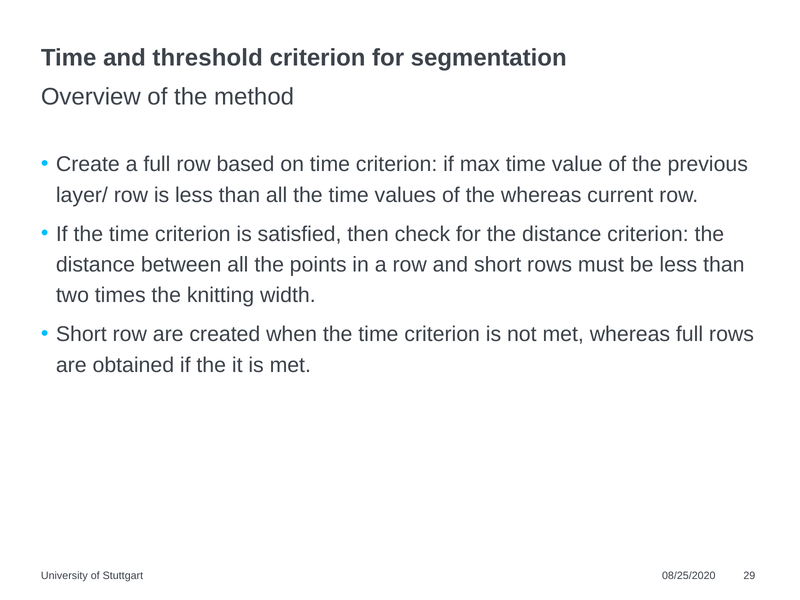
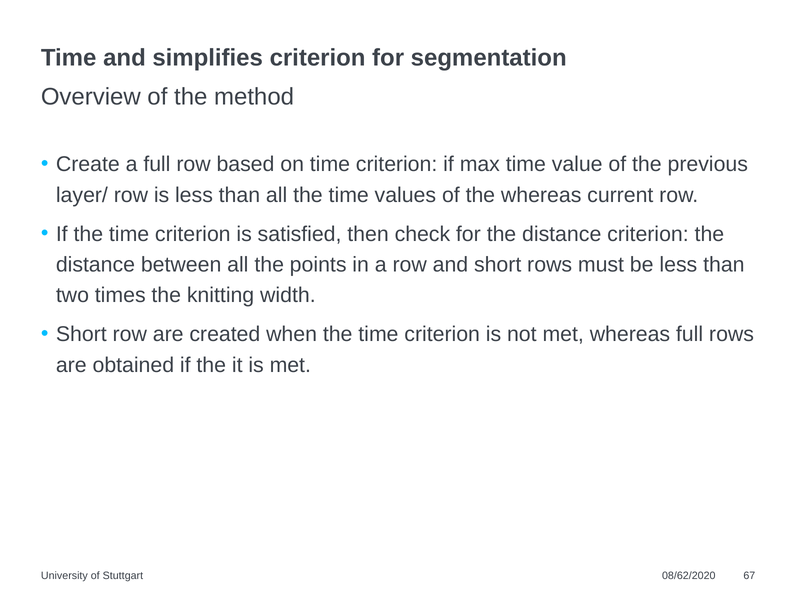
threshold: threshold -> simplifies (208, 58)
08/25/2020: 08/25/2020 -> 08/62/2020 (689, 576)
29: 29 -> 67 (749, 576)
